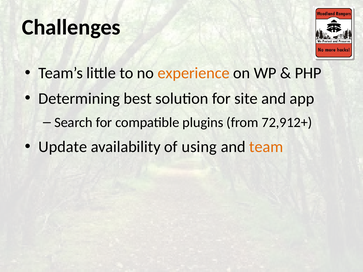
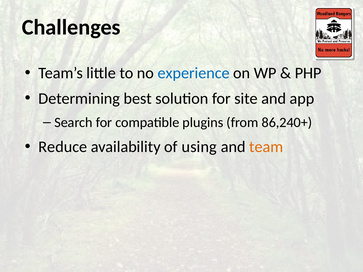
experience colour: orange -> blue (194, 73)
72,912+: 72,912+ -> 86,240+ (287, 123)
Update: Update -> Reduce (63, 147)
